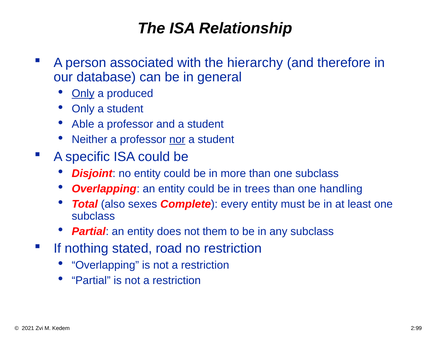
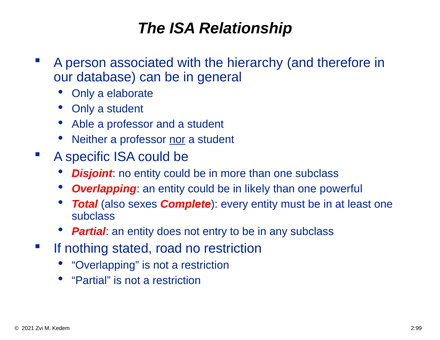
Only underline: present -> none (83, 94)
produced: produced -> elaborate (130, 94)
trees: trees -> likely (257, 189)
handling: handling -> powerful (341, 189)
them: them -> entry (215, 231)
